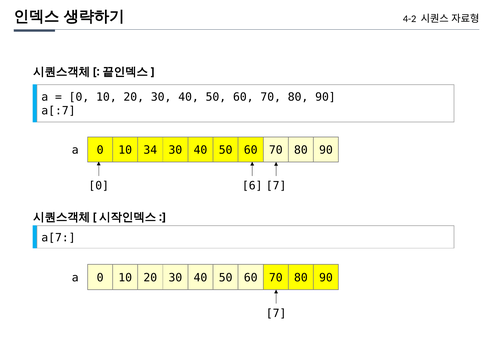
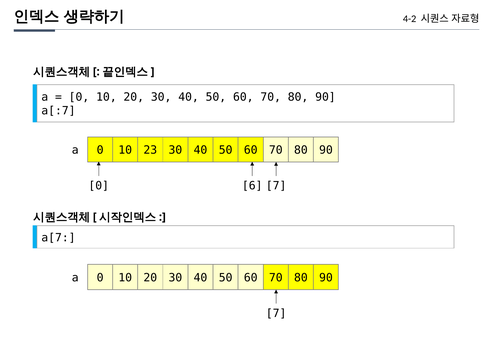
34: 34 -> 23 (150, 150)
